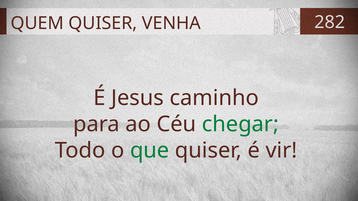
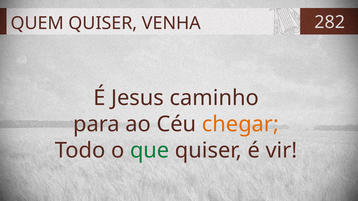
chegar colour: green -> orange (240, 124)
